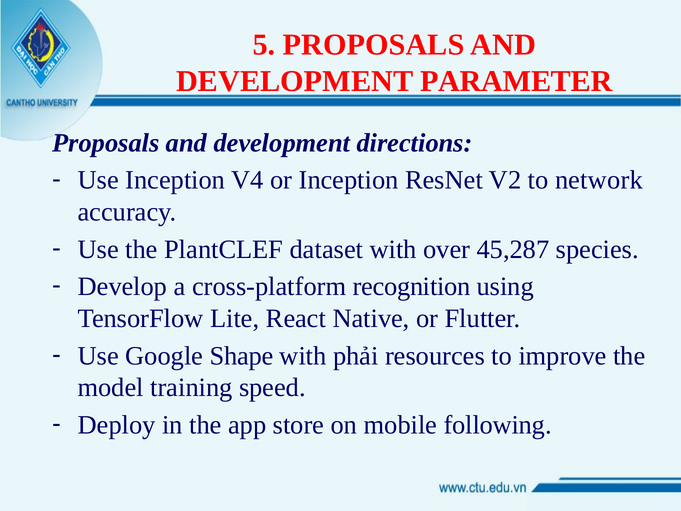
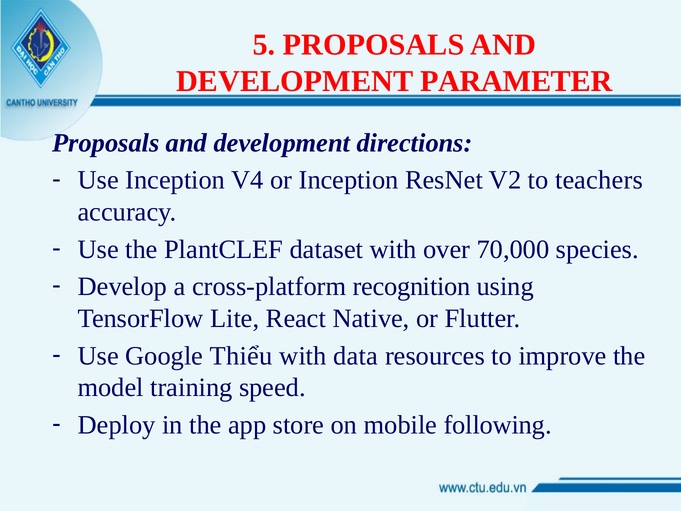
network: network -> teachers (599, 180)
45,287: 45,287 -> 70,000 (513, 249)
Shape: Shape -> Thiểu (241, 356)
phải: phải -> data (356, 356)
